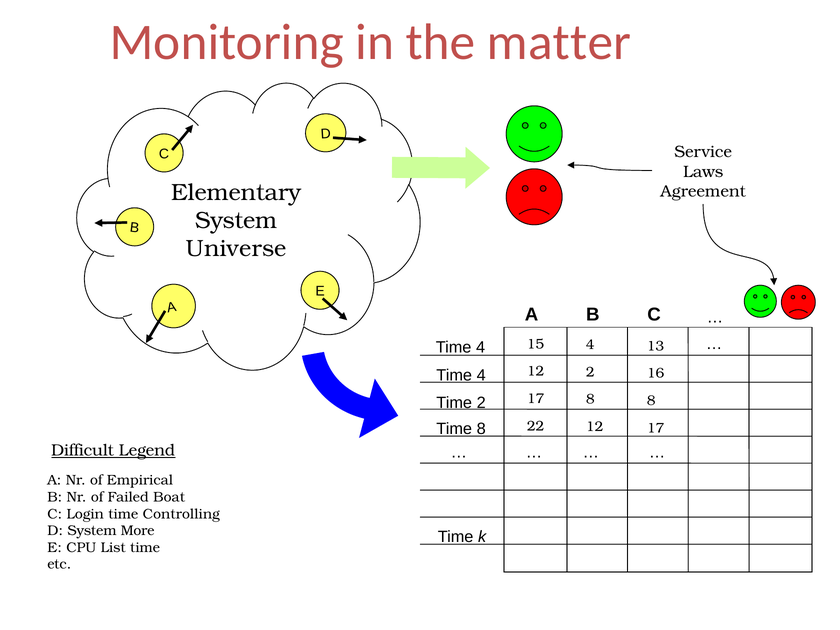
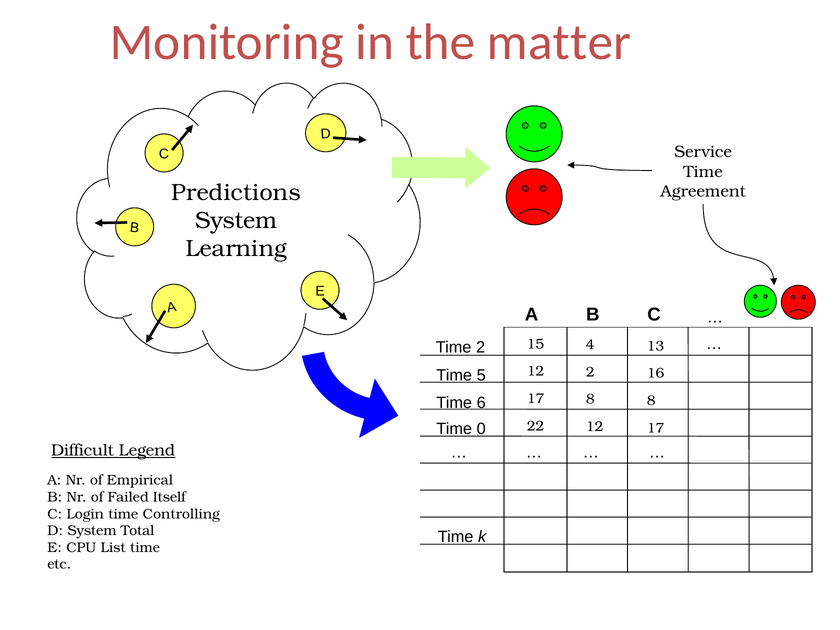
Laws: Laws -> Time (703, 172)
Elementary: Elementary -> Predictions (236, 193)
Universe: Universe -> Learning (236, 249)
4: 4 -> 2 (481, 347)
4: 4 -> 5 (481, 376)
Time 2: 2 -> 6 (481, 403)
Time 8: 8 -> 0 (481, 429)
Boat: Boat -> Itself (169, 497)
More: More -> Total (138, 531)
